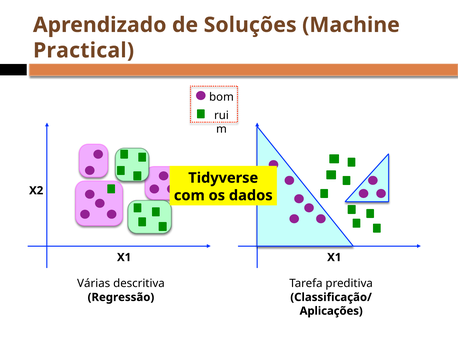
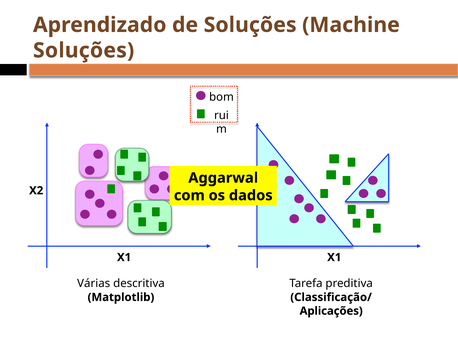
Practical: Practical -> Soluções (84, 51)
Tidyverse: Tidyverse -> Aggarwal (223, 178)
Regressão: Regressão -> Matplotlib (121, 298)
